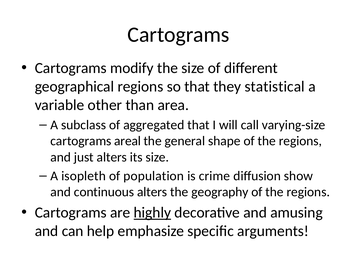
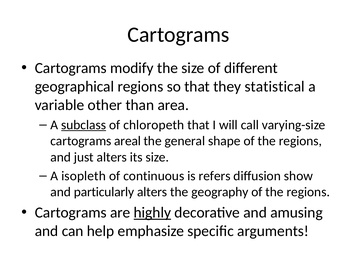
subclass underline: none -> present (84, 125)
aggregated: aggregated -> chloropeth (154, 125)
population: population -> continuous (154, 176)
crime: crime -> refers (215, 176)
continuous: continuous -> particularly (104, 192)
